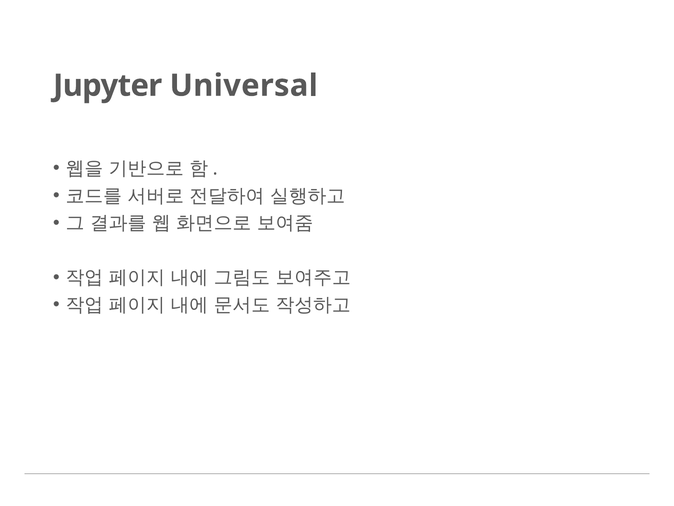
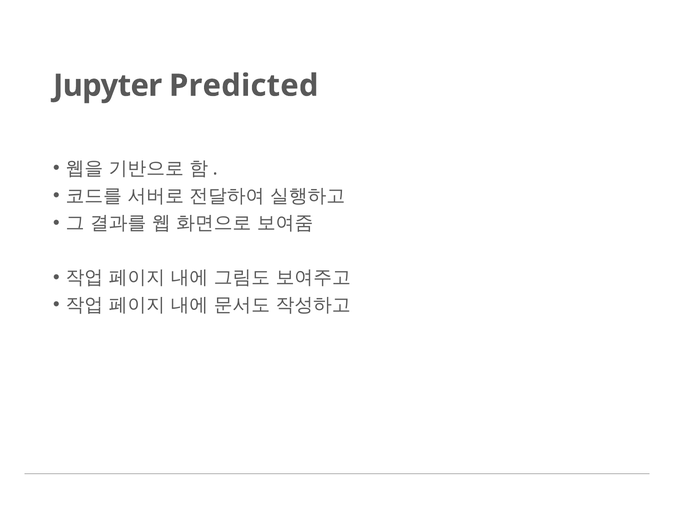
Universal: Universal -> Predicted (244, 85)
